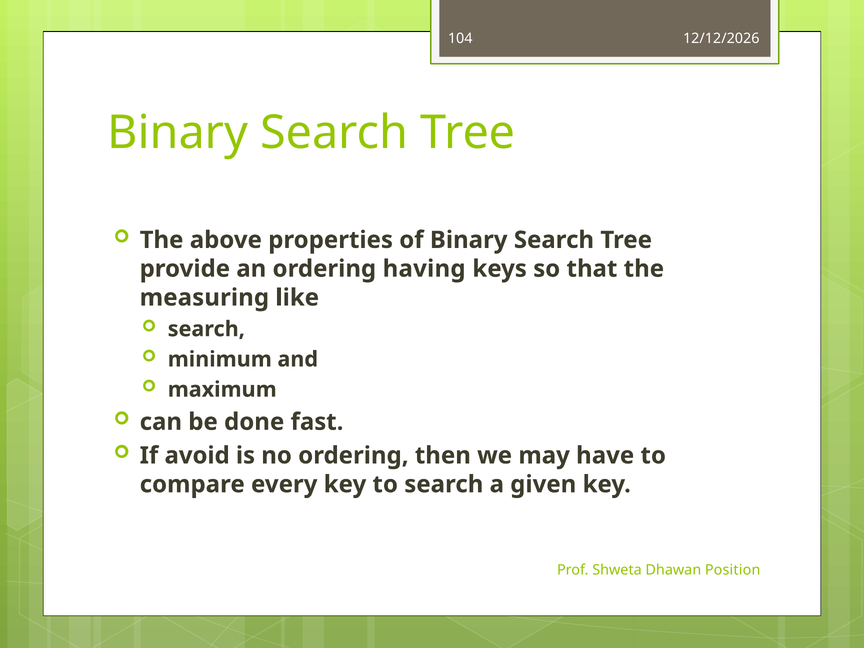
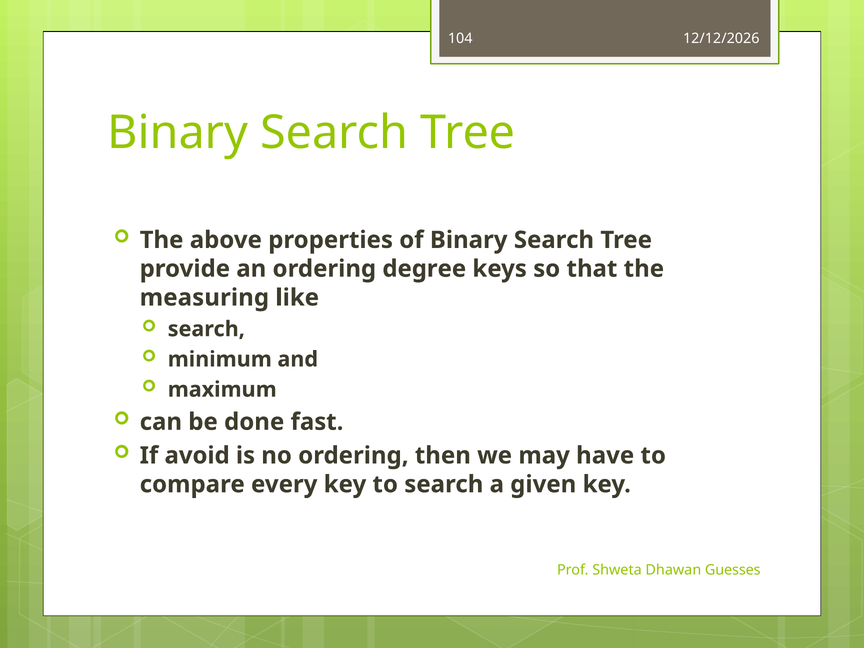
having: having -> degree (424, 269)
Position: Position -> Guesses (733, 570)
